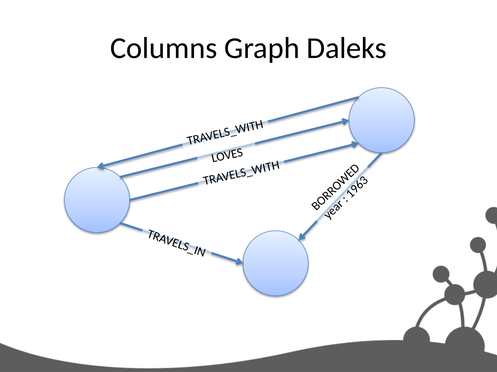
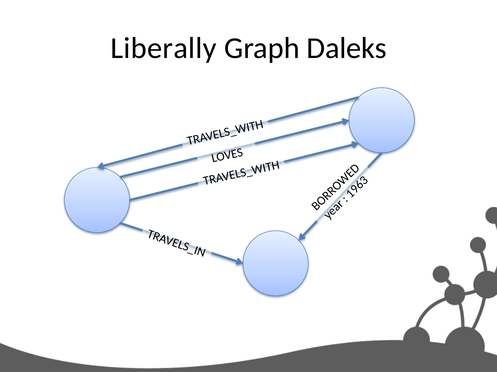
Columns: Columns -> Liberally (164, 48)
